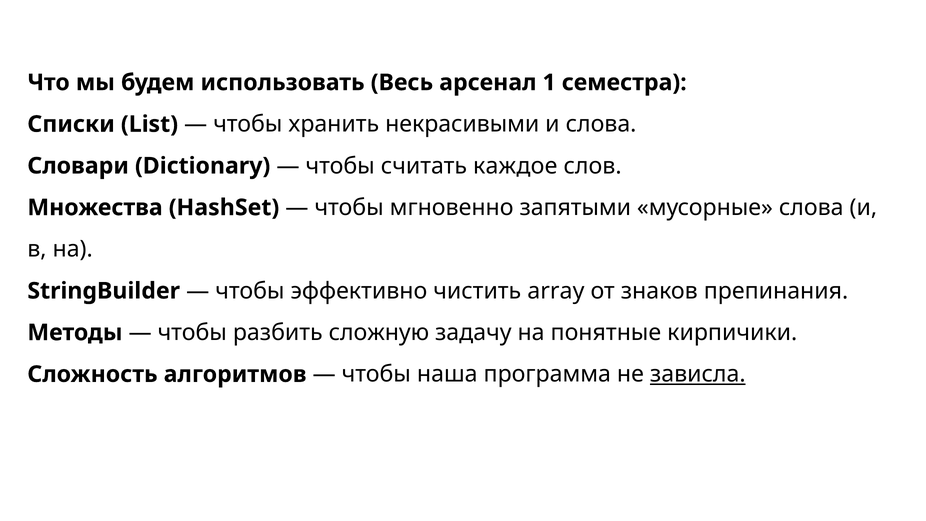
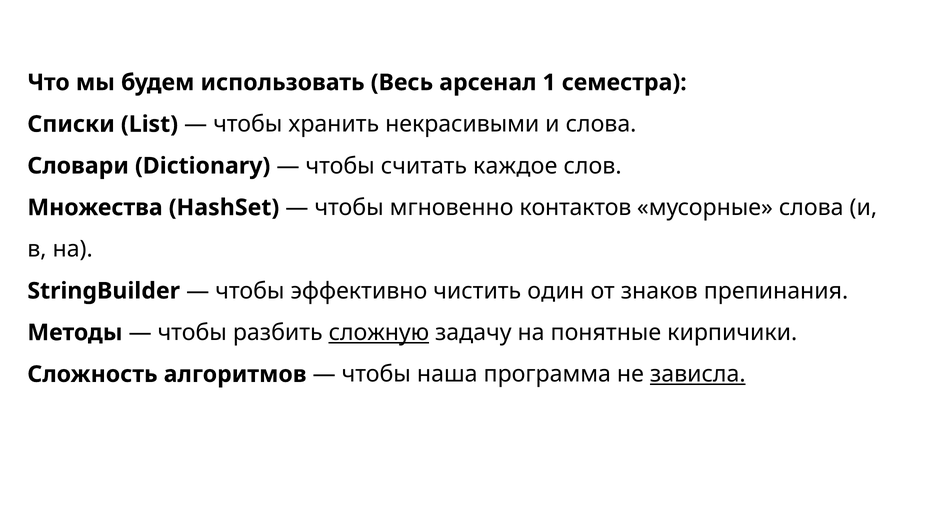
запятыми: запятыми -> контактов (575, 208)
array: array -> один (556, 291)
сложную underline: none -> present (379, 333)
